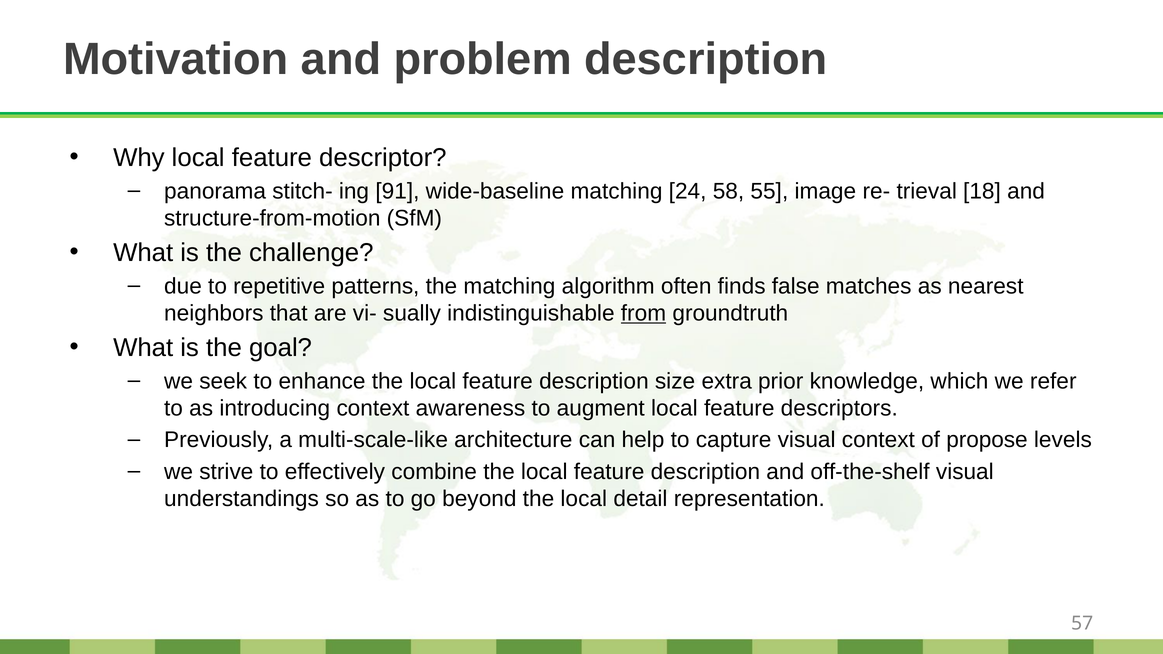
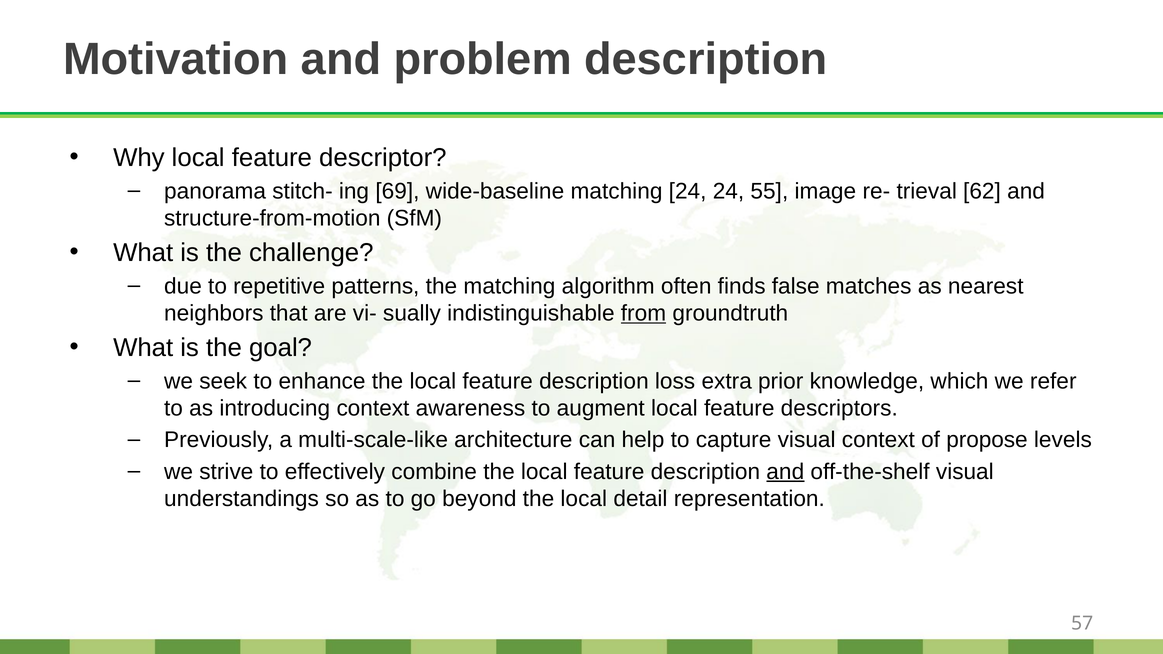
91: 91 -> 69 (397, 191)
24 58: 58 -> 24 (728, 191)
18: 18 -> 62 (982, 191)
size: size -> loss (675, 381)
and underline: none -> present (785, 472)
